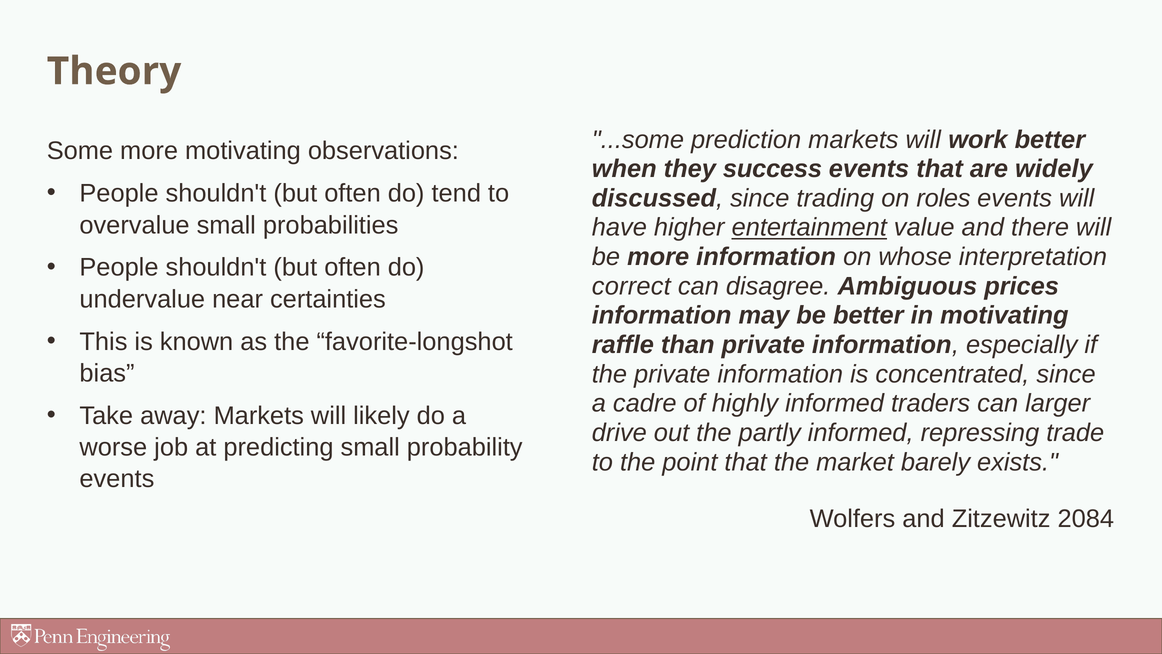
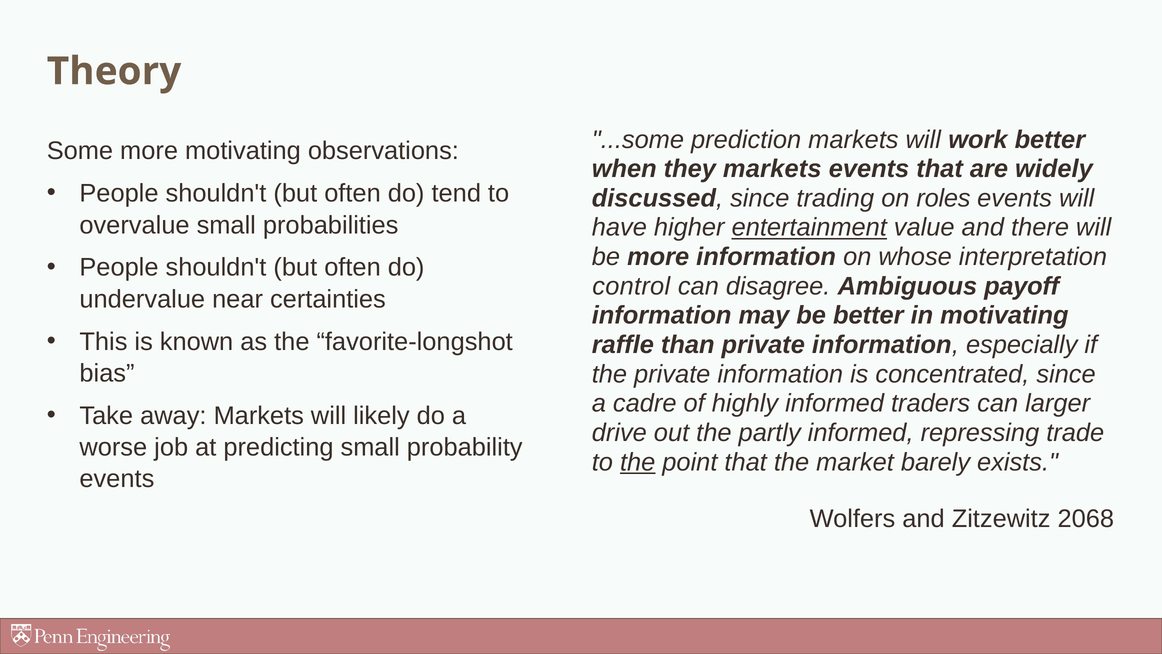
they success: success -> markets (772, 169)
correct: correct -> control (631, 286)
prices: prices -> payoff (1022, 286)
the underline: none -> present (638, 462)
2084: 2084 -> 2068 (1086, 519)
